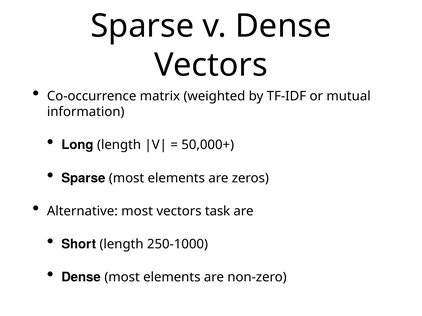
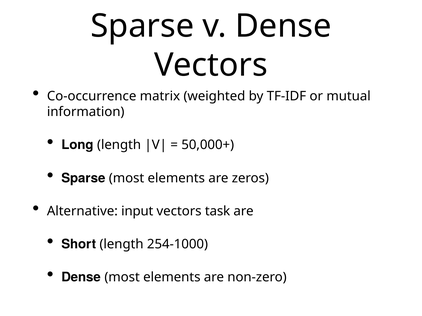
Alternative most: most -> input (137, 211)
250-1000: 250-1000 -> 254-1000 (177, 245)
